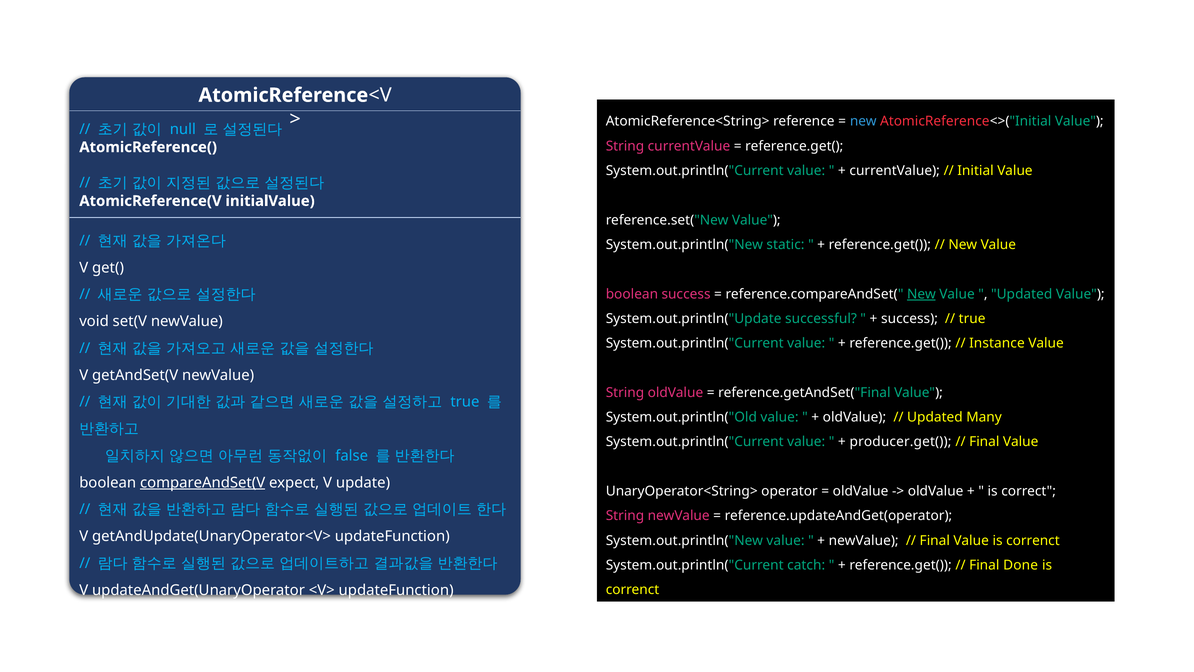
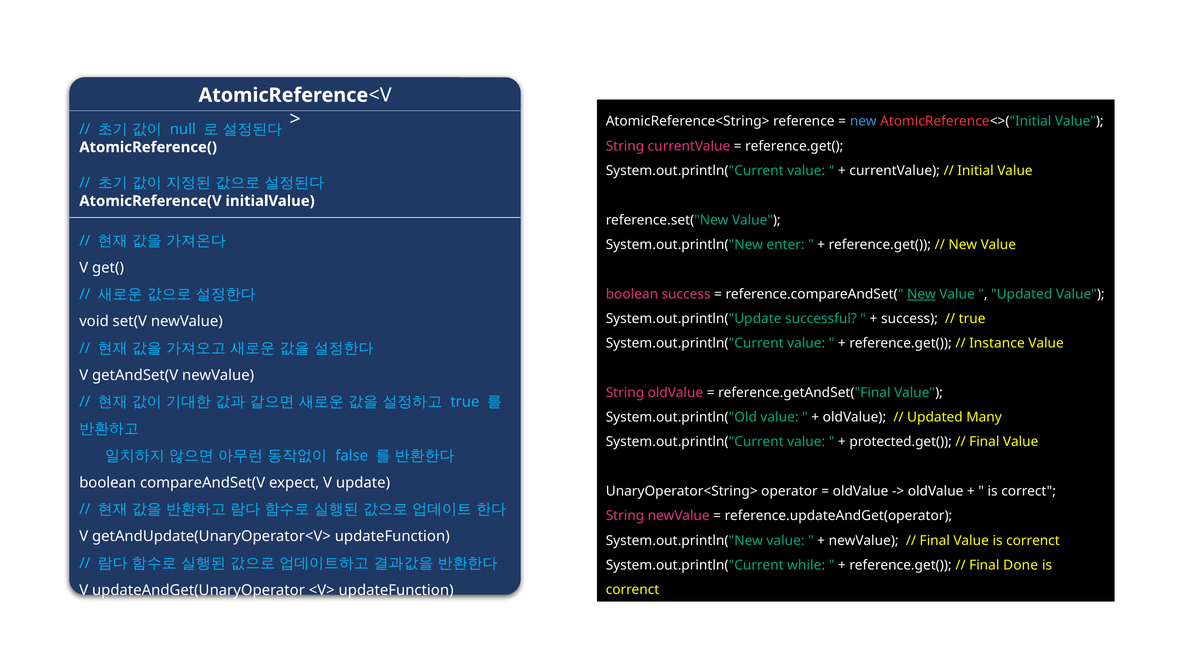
static: static -> enter (786, 245)
producer.get(: producer.get( -> protected.get( (901, 442)
compareAndSet(V underline: present -> none (203, 482)
catch: catch -> while (806, 565)
